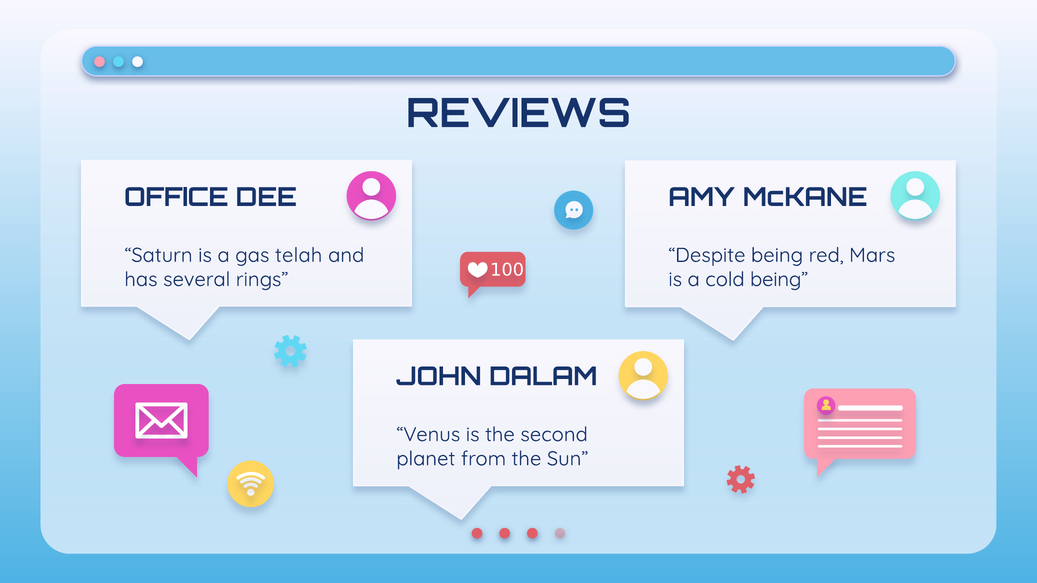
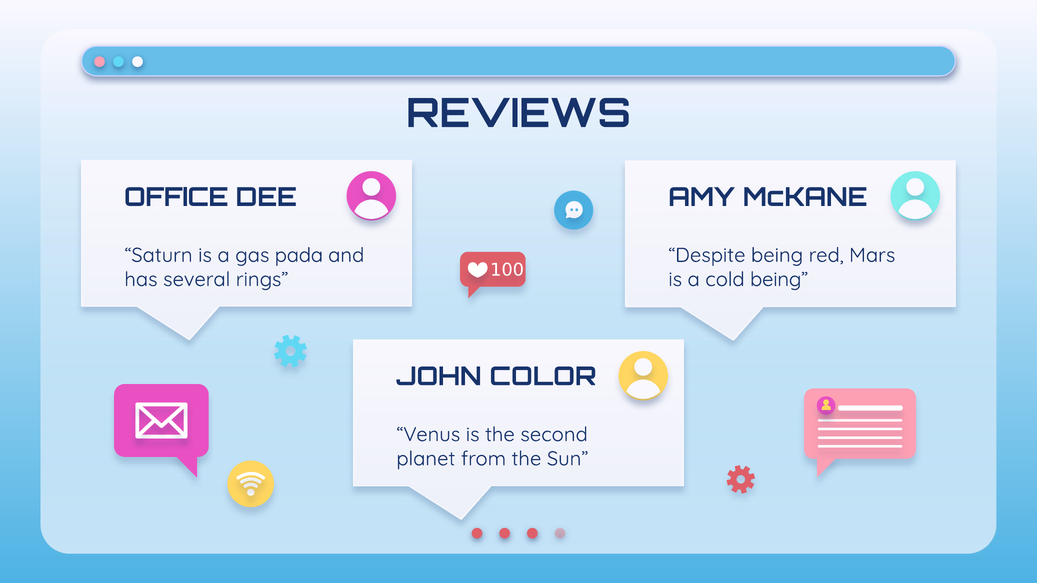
telah: telah -> pada (299, 255)
DALAM: DALAM -> COLOR (543, 377)
